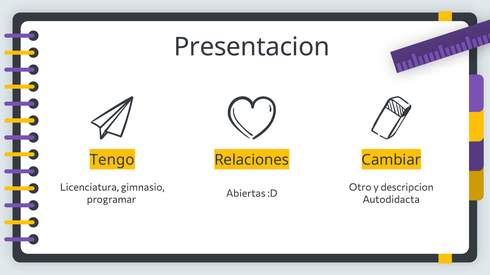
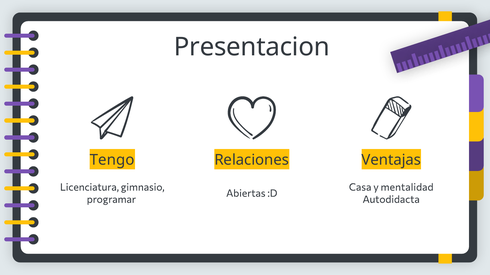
Cambiar: Cambiar -> Ventajas (391, 160)
Otro: Otro -> Casa (360, 188)
descripcion: descripcion -> mentalidad (407, 188)
